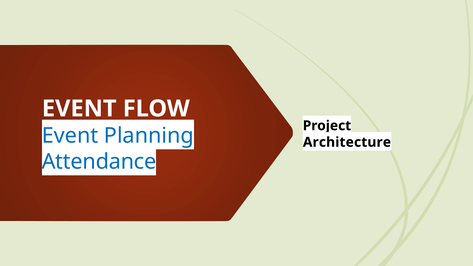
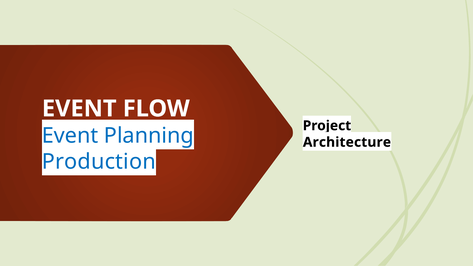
Attendance: Attendance -> Production (99, 162)
